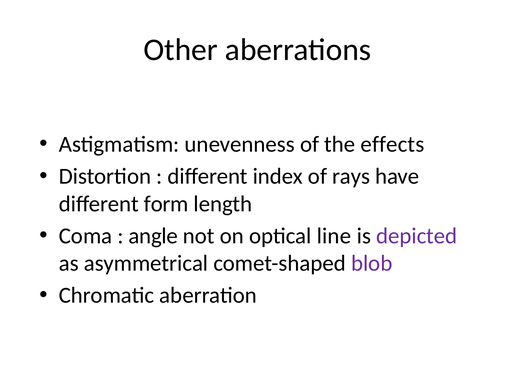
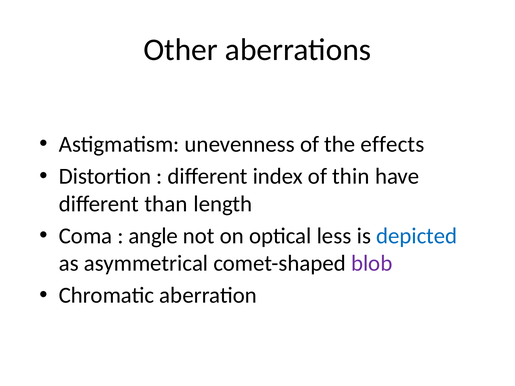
rays: rays -> thin (351, 176)
form: form -> than (166, 204)
line: line -> less (334, 236)
depicted colour: purple -> blue (417, 236)
